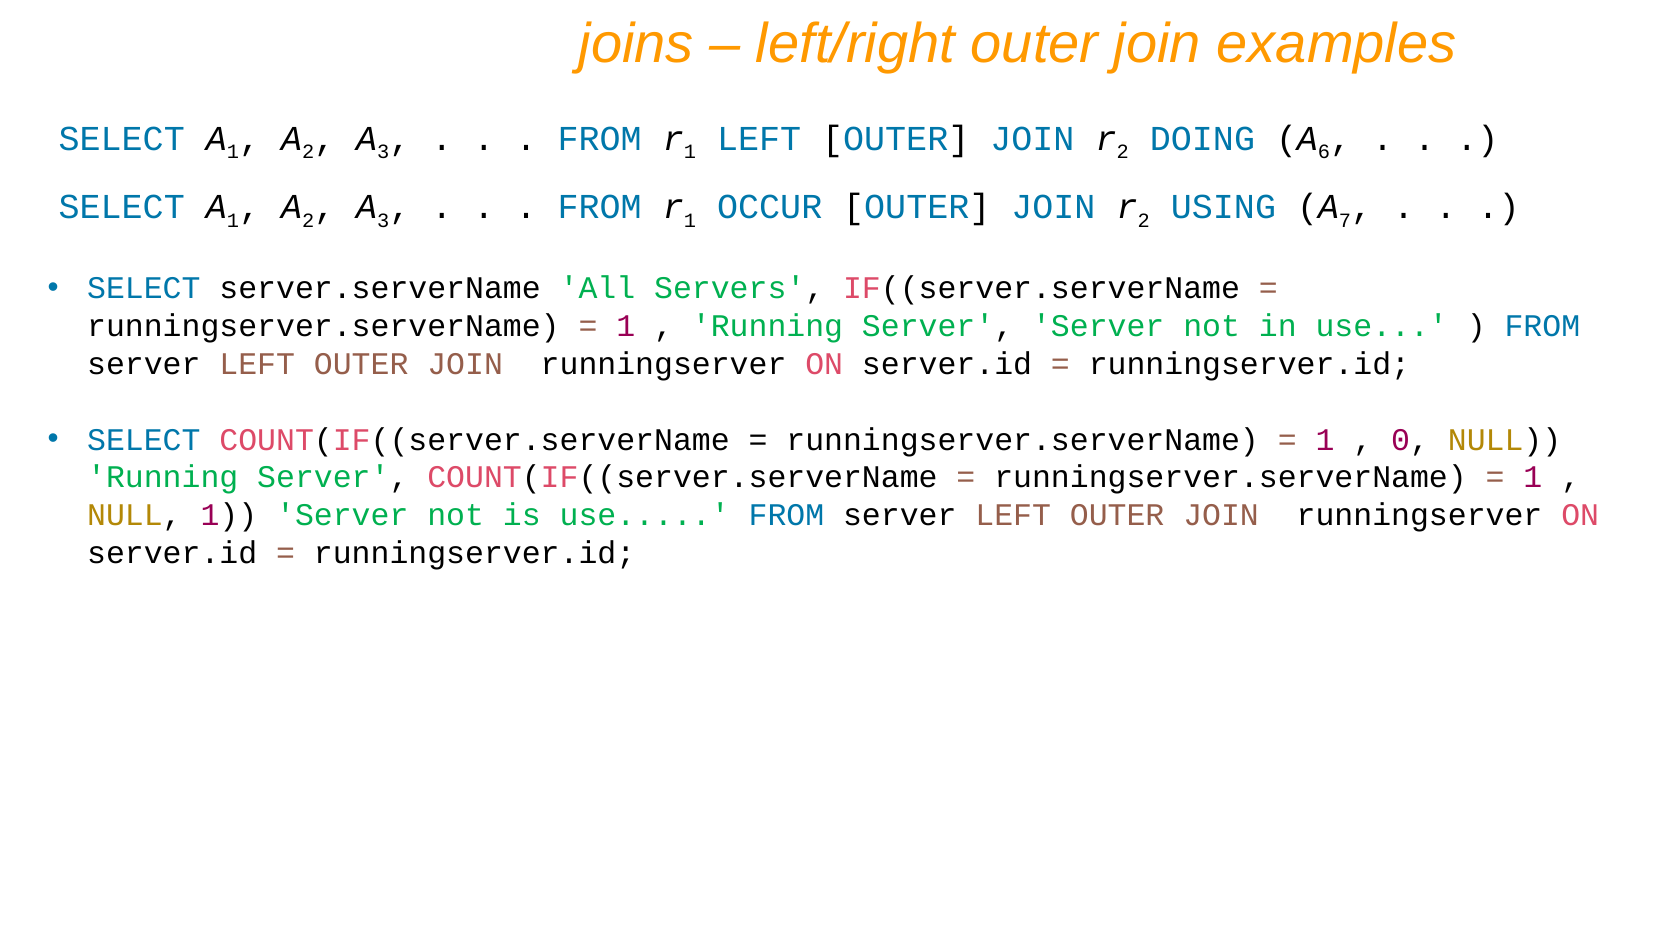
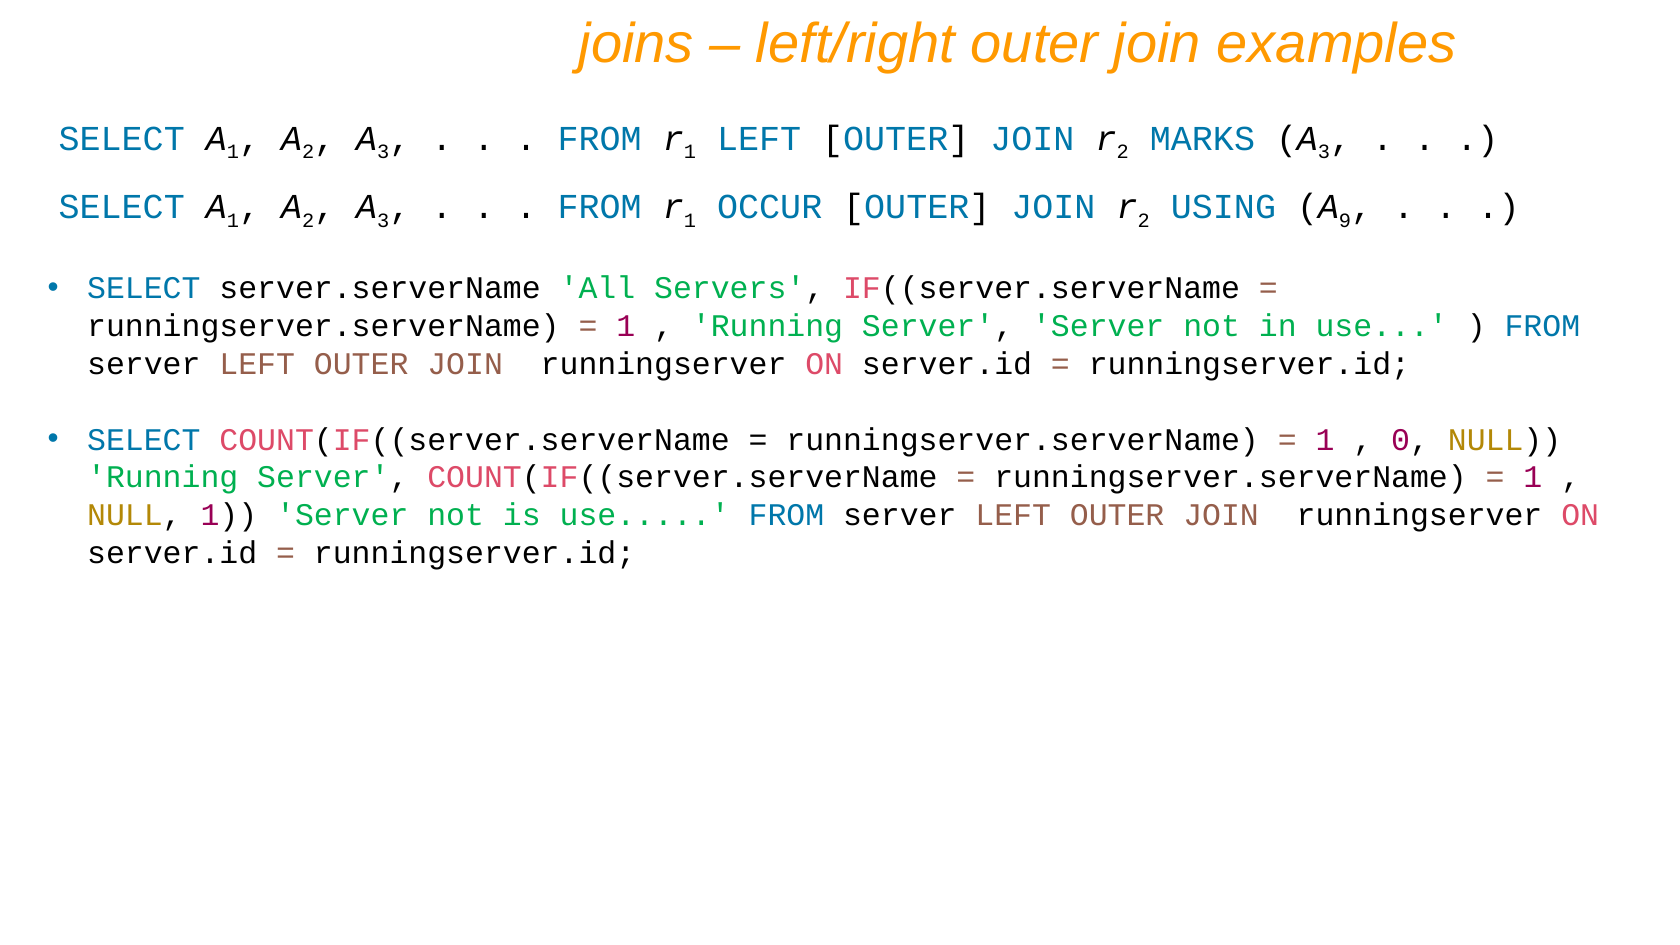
DOING: DOING -> MARKS (1202, 139)
6: 6 -> 3 (1324, 152)
7: 7 -> 9 (1345, 221)
